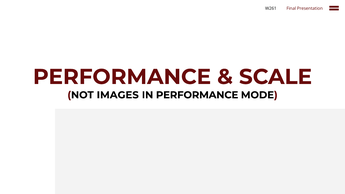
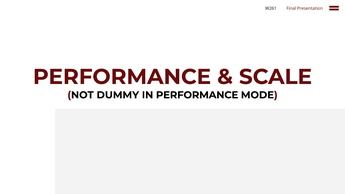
IMAGES: IMAGES -> DUMMY (118, 95)
